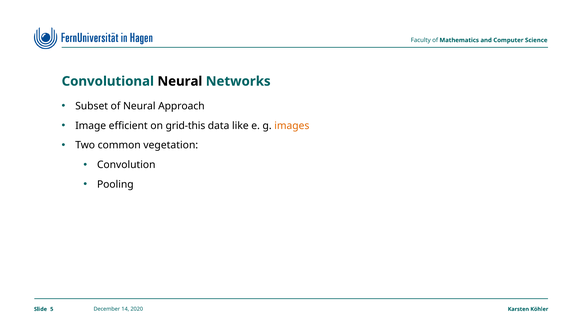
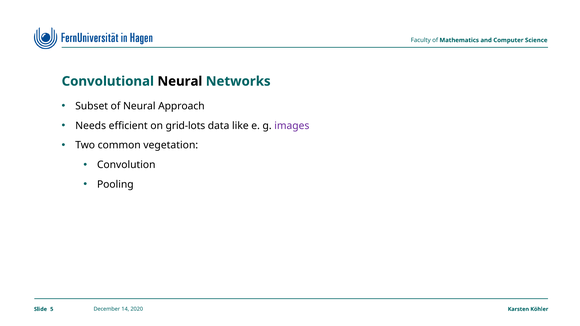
Image: Image -> Needs (91, 126)
grid-this: grid-this -> grid-lots (185, 126)
images colour: orange -> purple (292, 126)
